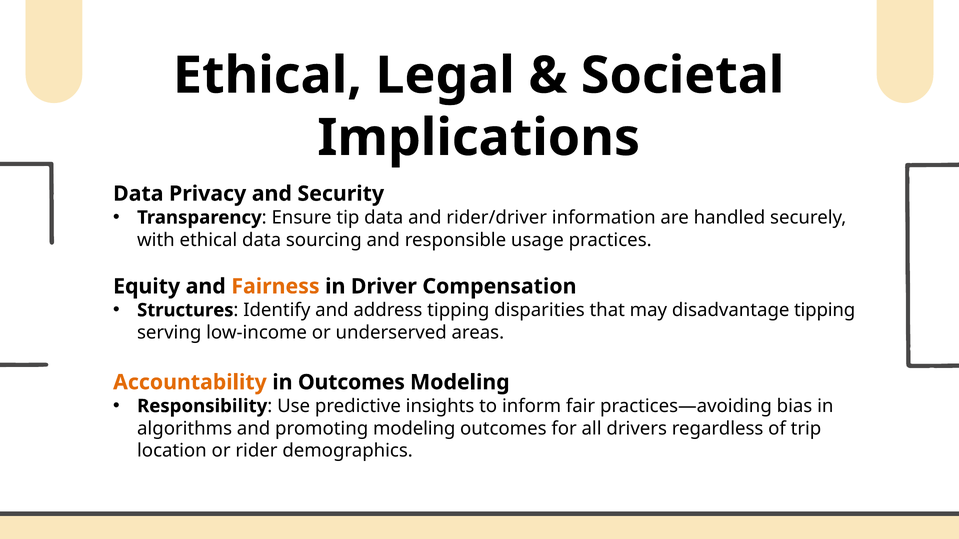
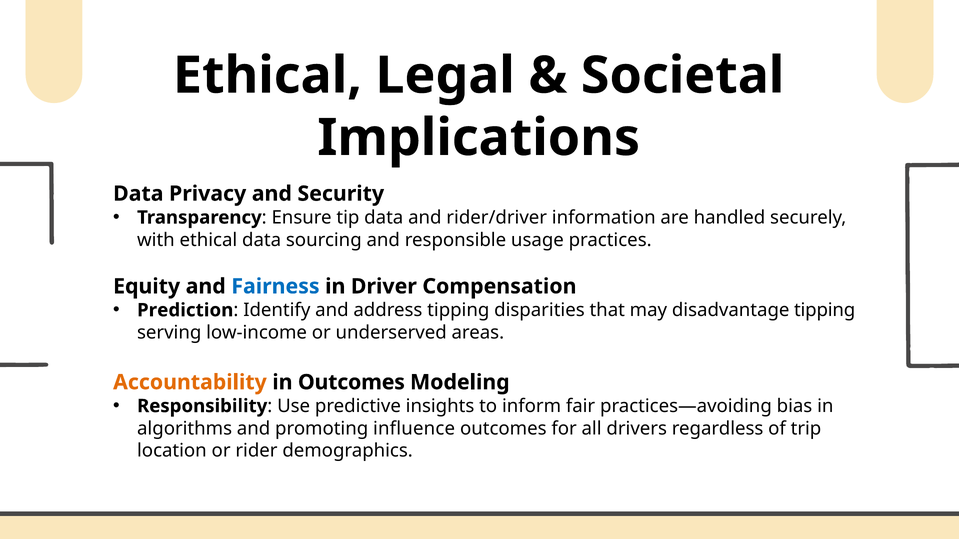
Fairness colour: orange -> blue (275, 287)
Structures: Structures -> Prediction (185, 310)
promoting modeling: modeling -> influence (414, 429)
